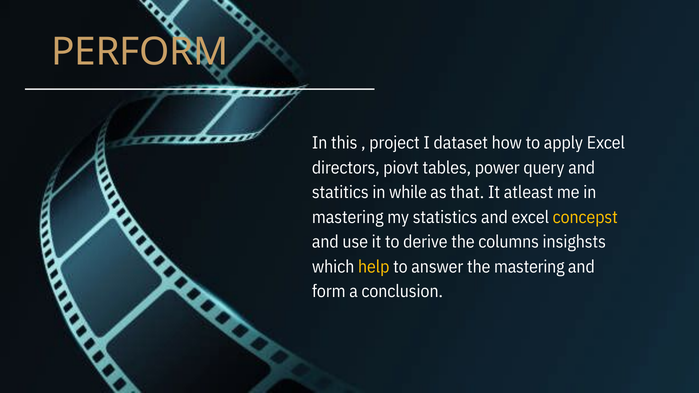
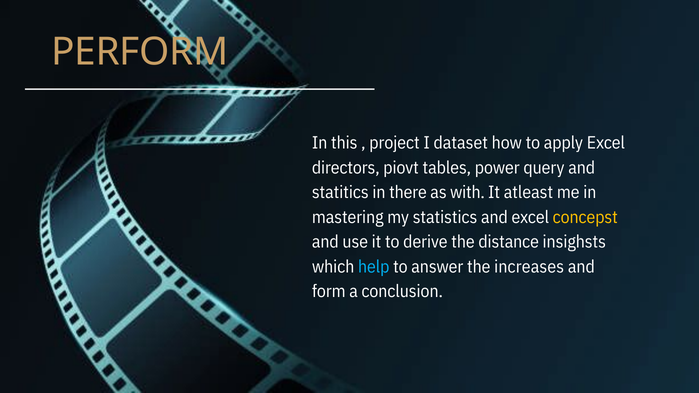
while: while -> there (408, 193)
that: that -> with (467, 193)
columns: columns -> distance (509, 242)
help colour: yellow -> light blue (374, 267)
the mastering: mastering -> increases (529, 267)
